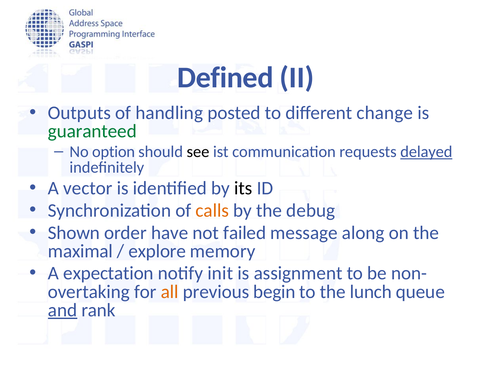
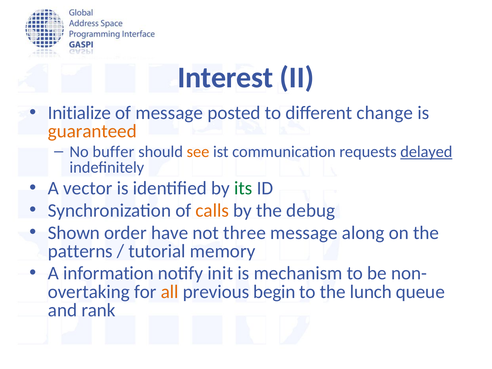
Defined: Defined -> Interest (225, 78)
Outputs: Outputs -> Initialize (80, 113)
of handling: handling -> message (169, 113)
guaranteed colour: green -> orange (92, 131)
option: option -> buffer (113, 152)
see colour: black -> orange (198, 152)
its colour: black -> green (243, 188)
failed: failed -> three (245, 233)
maximal: maximal -> patterns (80, 251)
explore: explore -> tutorial (157, 251)
expectation: expectation -> information (109, 273)
assignment: assignment -> mechanism (298, 273)
and underline: present -> none (63, 310)
